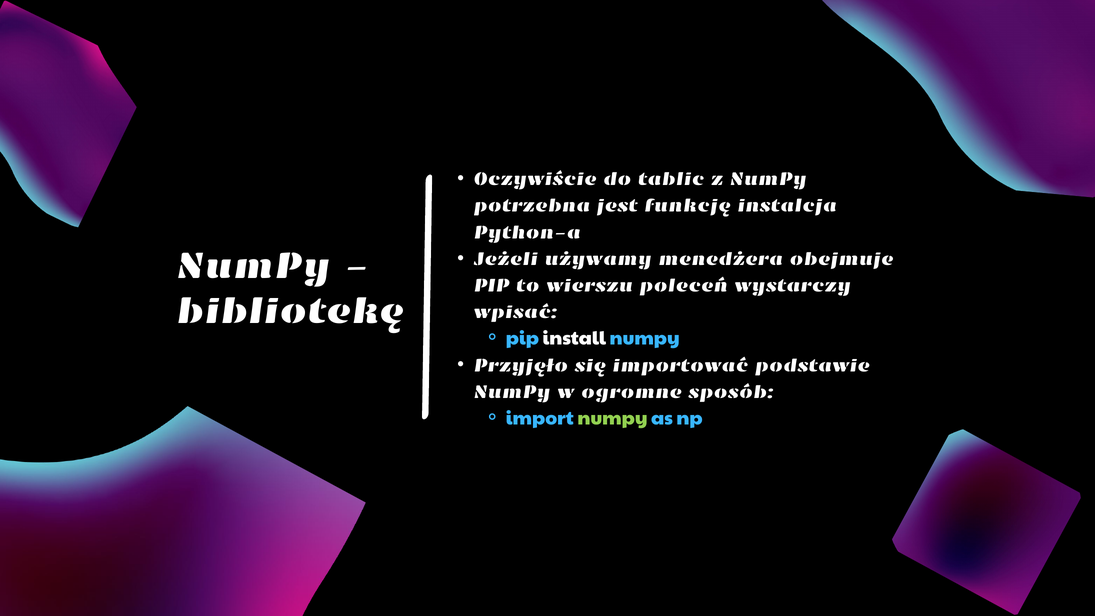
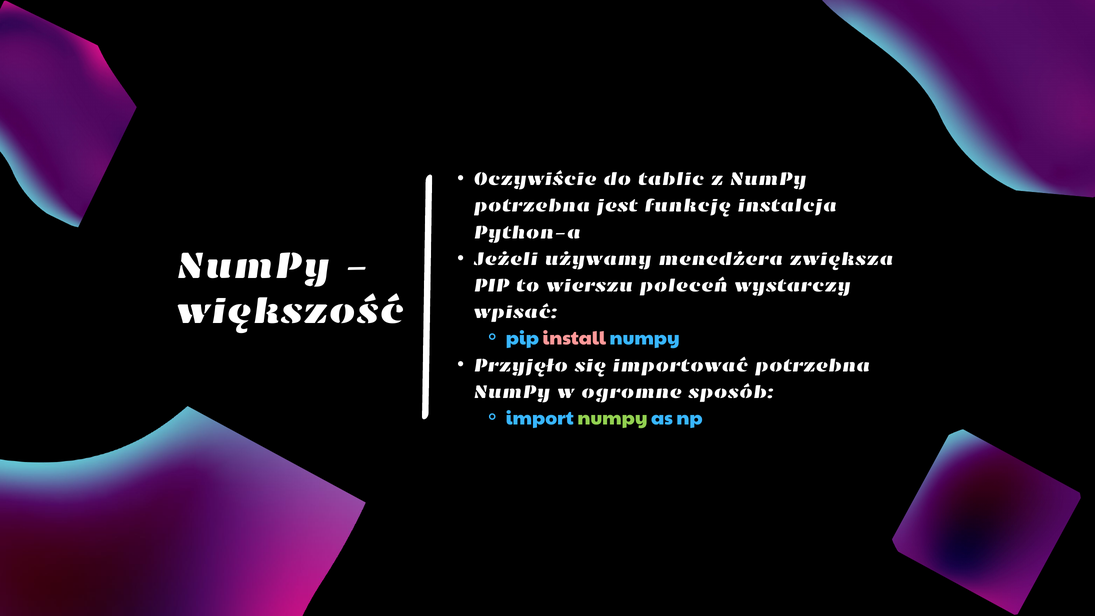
obejmuje: obejmuje -> zwiększa (841, 259)
bibliotekę: bibliotekę -> większość (290, 311)
install colour: white -> pink (574, 339)
importować podstawie: podstawie -> potrzebna (813, 365)
